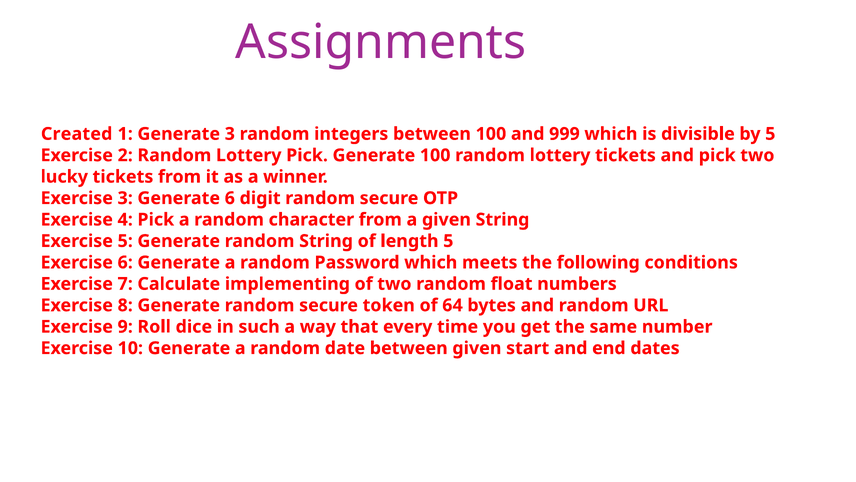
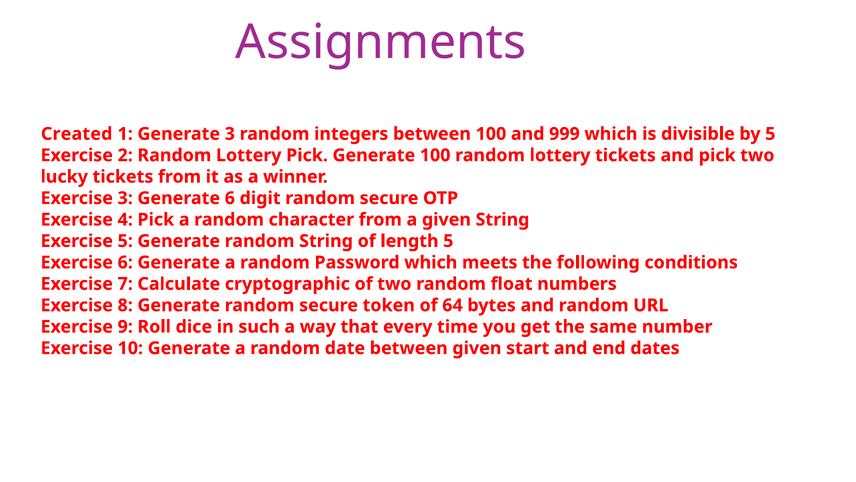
implementing: implementing -> cryptographic (287, 284)
